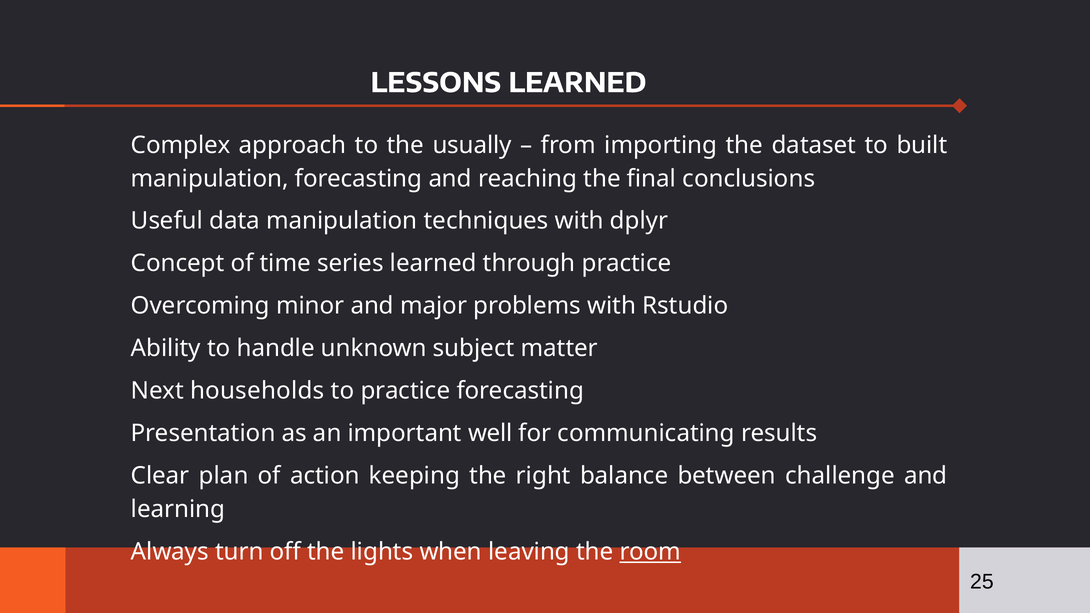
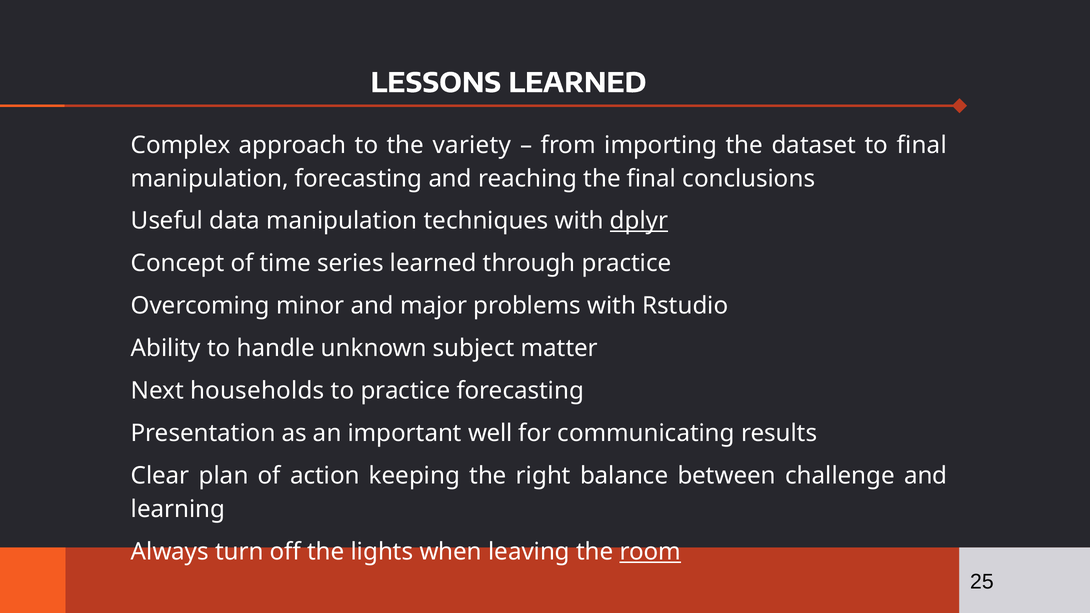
usually: usually -> variety (472, 145)
to built: built -> final (922, 145)
dplyr underline: none -> present (639, 221)
